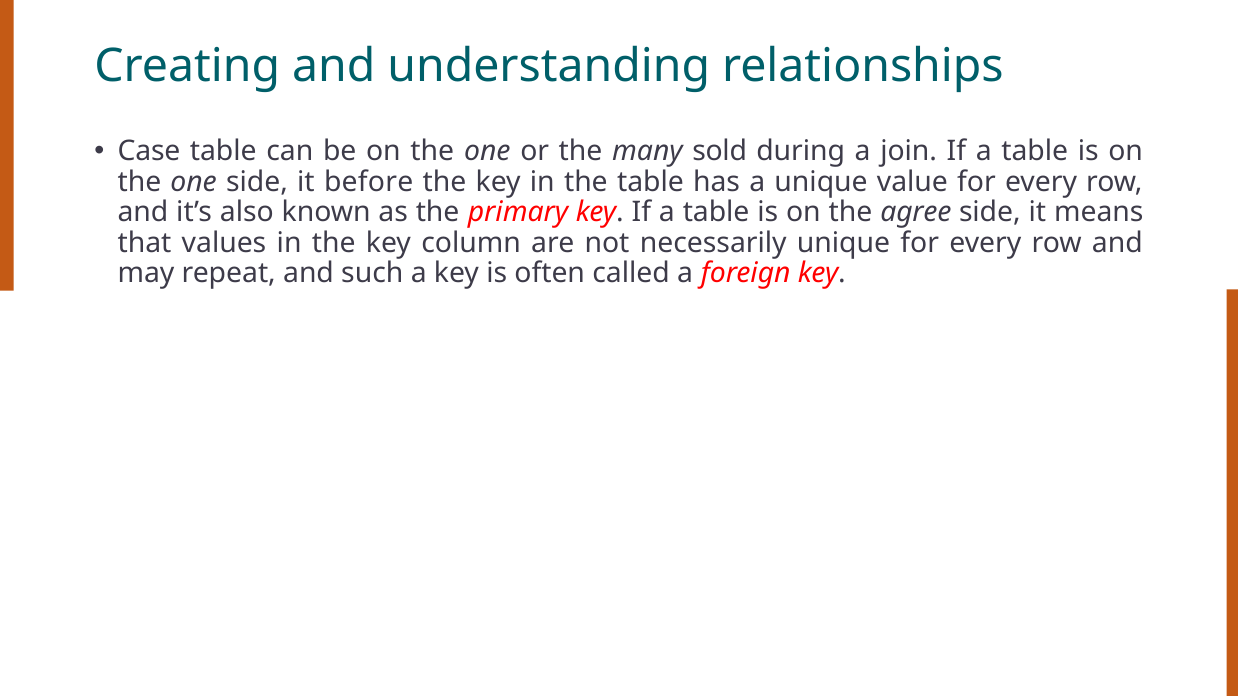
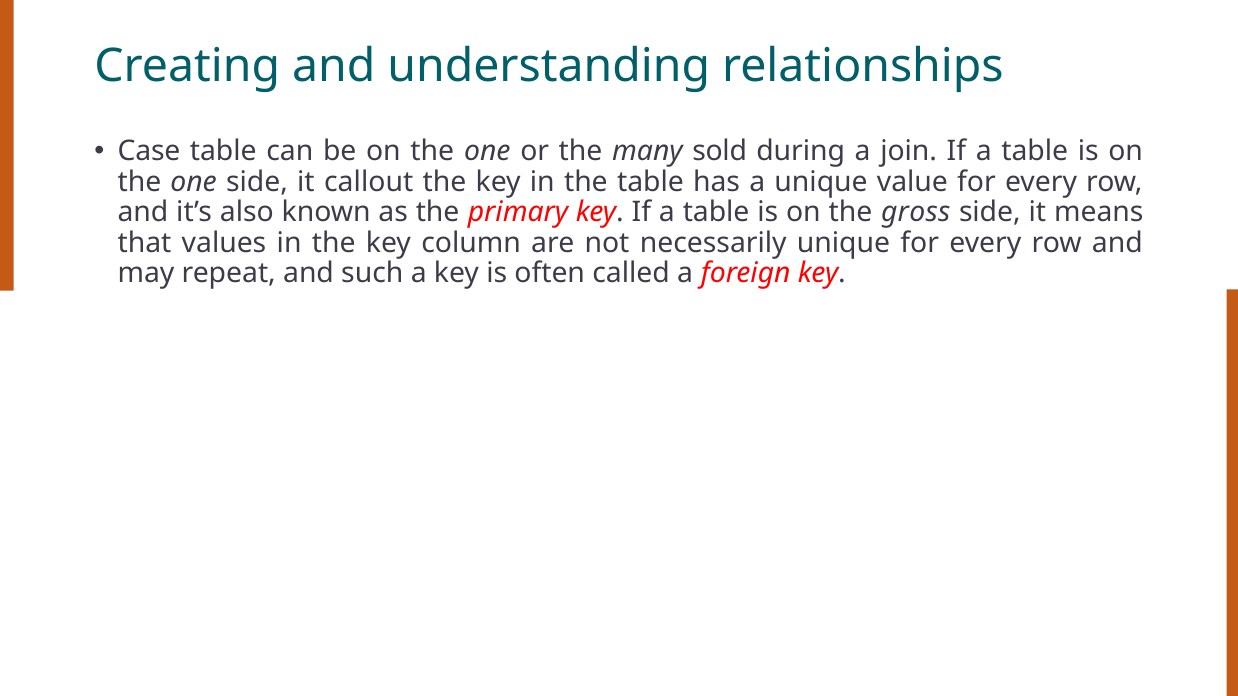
before: before -> callout (369, 182)
agree: agree -> gross (916, 213)
